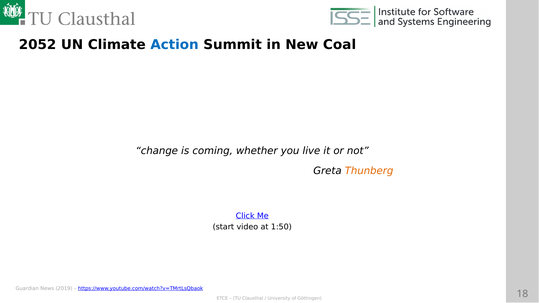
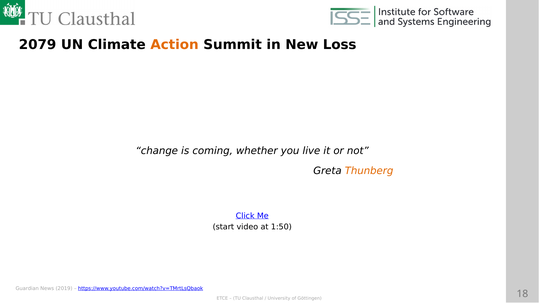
2052: 2052 -> 2079 (38, 45)
Action colour: blue -> orange (174, 45)
Coal: Coal -> Loss (340, 45)
